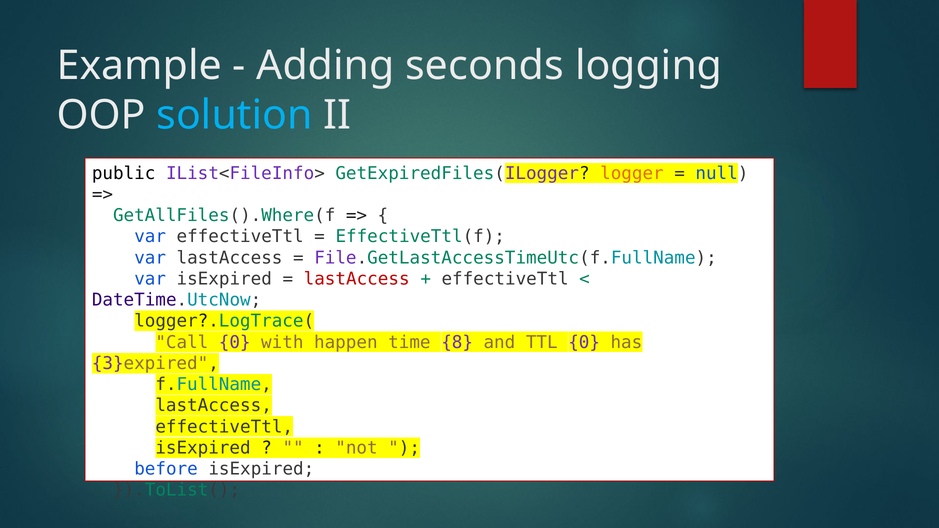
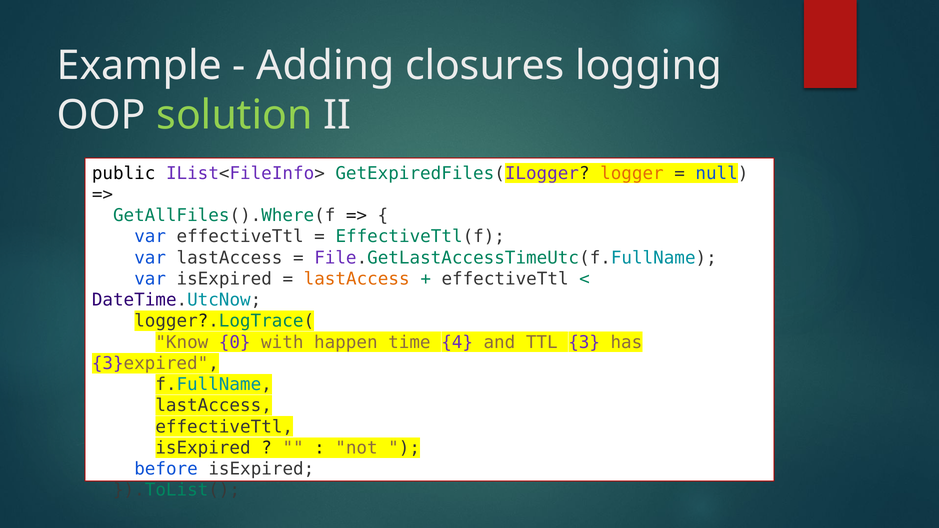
seconds: seconds -> closures (485, 66)
solution colour: light blue -> light green (234, 115)
lastAccess colour: red -> orange (357, 279)
Call: Call -> Know (182, 342)
8: 8 -> 4 (457, 342)
TTL 0: 0 -> 3 (584, 342)
